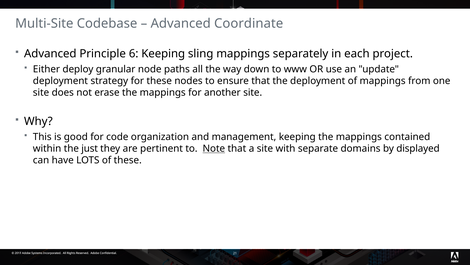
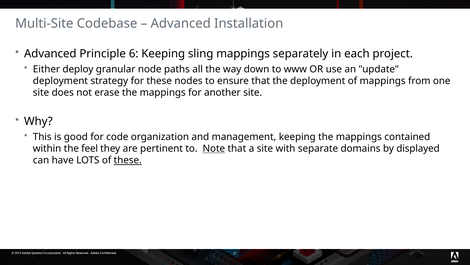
Coordinate: Coordinate -> Installation (249, 23)
just: just -> feel (90, 148)
these underline: none -> present (128, 160)
